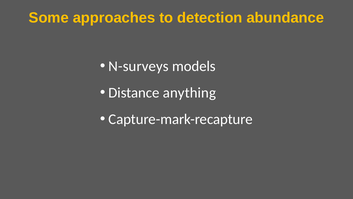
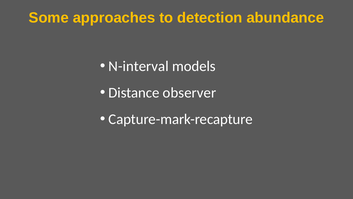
N-surveys: N-surveys -> N-interval (139, 66)
anything: anything -> observer (189, 93)
